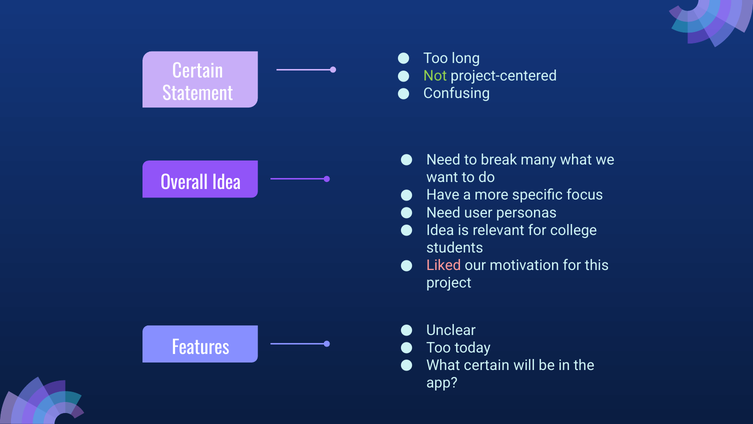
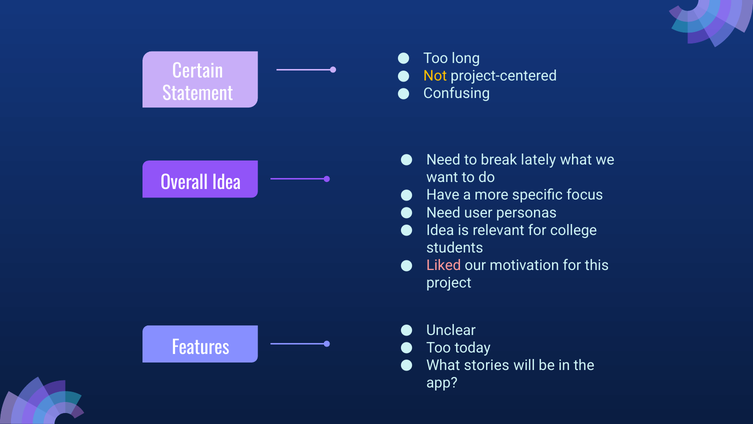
Not colour: light green -> yellow (435, 76)
many: many -> lately (539, 160)
What certain: certain -> stories (487, 365)
